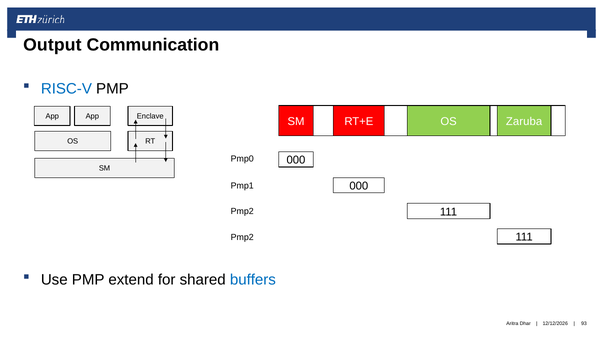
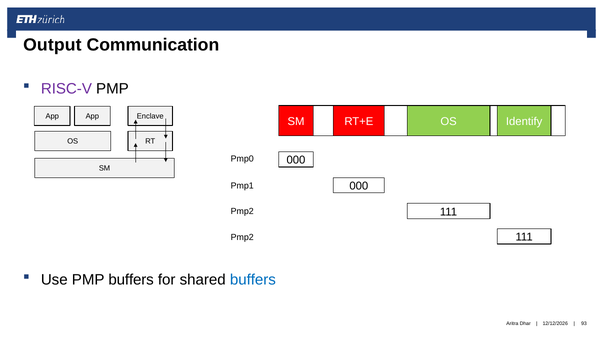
RISC-V colour: blue -> purple (66, 89)
Zaruba: Zaruba -> Identify (524, 121)
PMP extend: extend -> buffers (131, 280)
